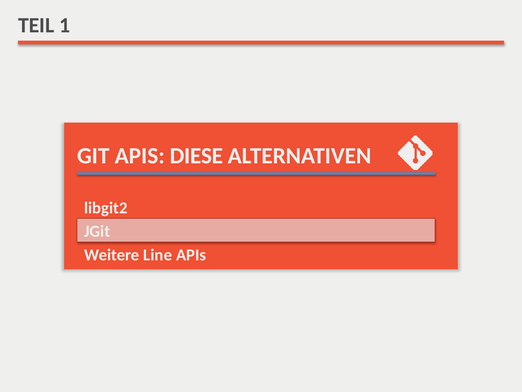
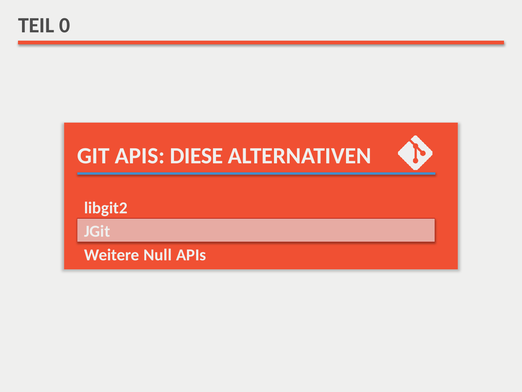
1: 1 -> 0 (65, 25)
Line: Line -> Null (158, 255)
